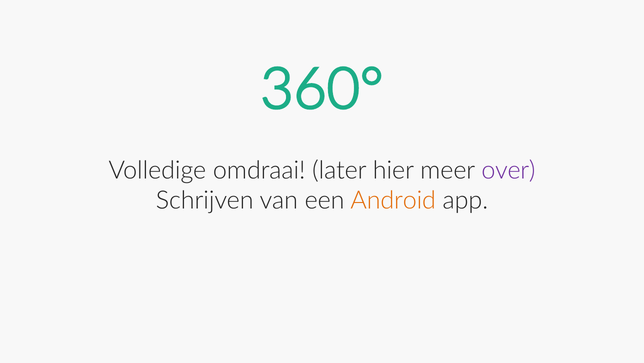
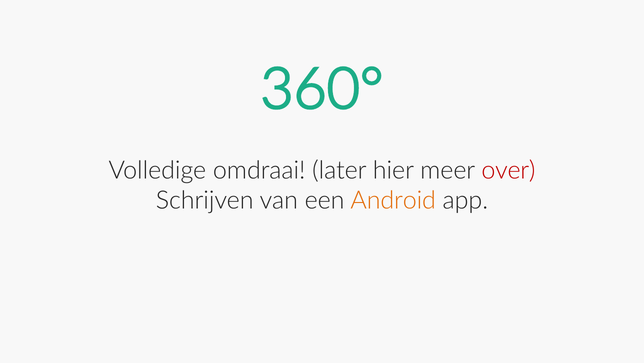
over colour: purple -> red (508, 170)
